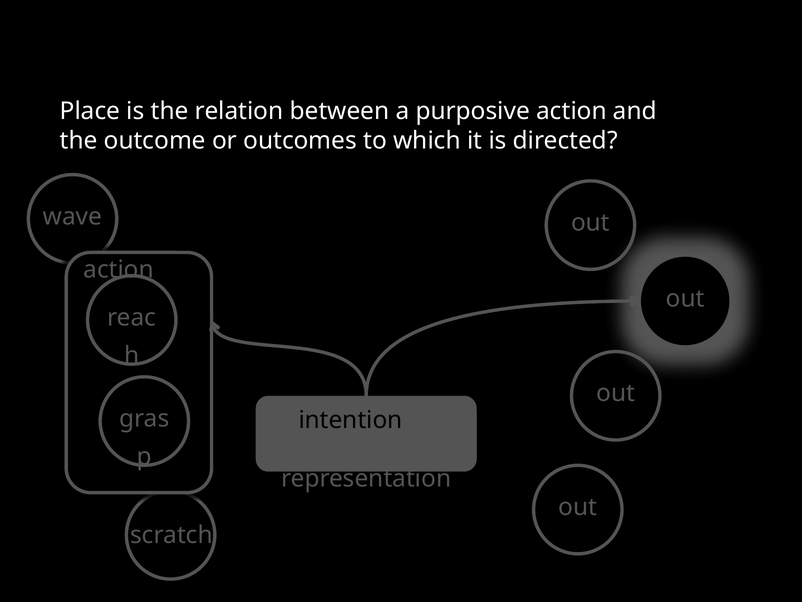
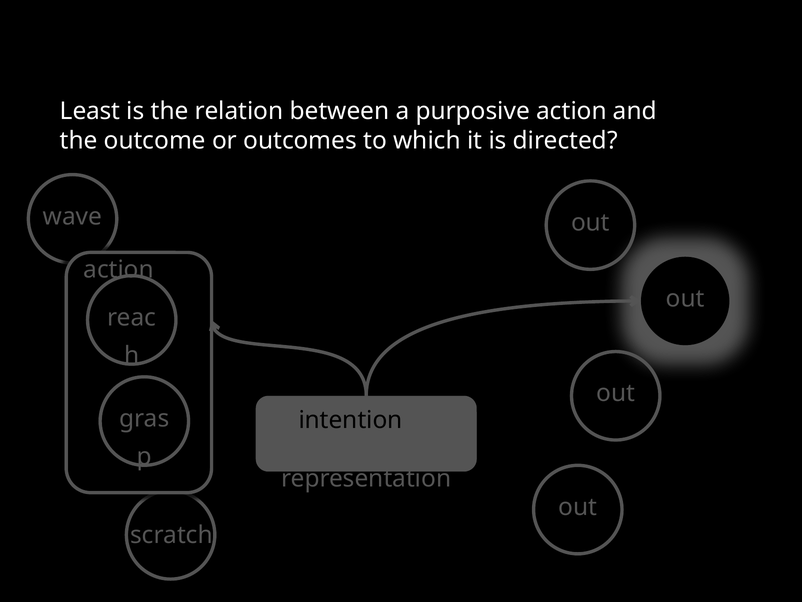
Place: Place -> Least (90, 111)
